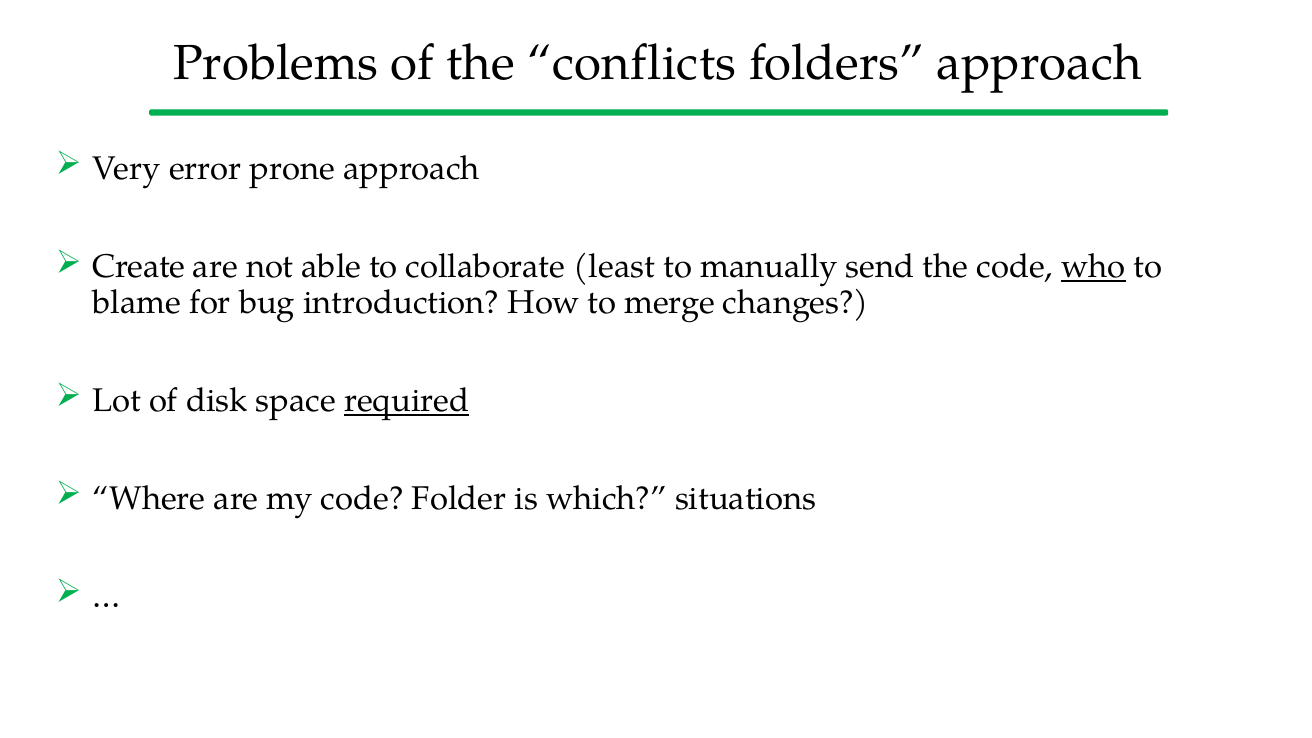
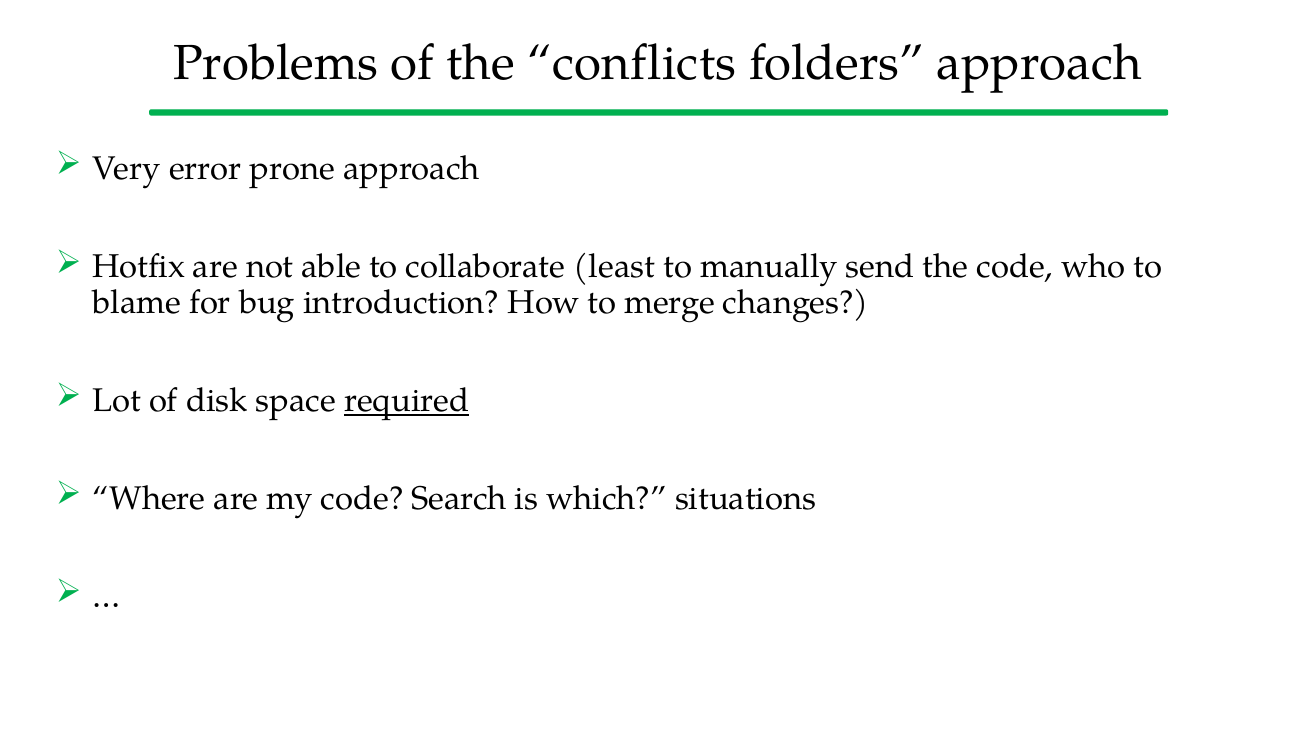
Create: Create -> Hotfix (139, 267)
who underline: present -> none (1093, 267)
Folder: Folder -> Search (459, 499)
